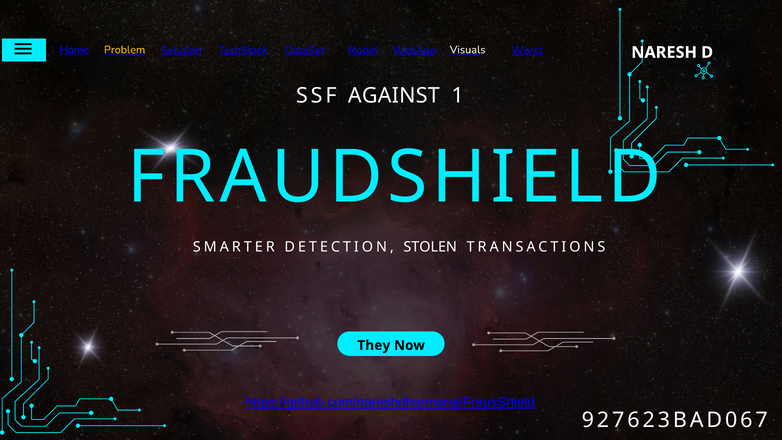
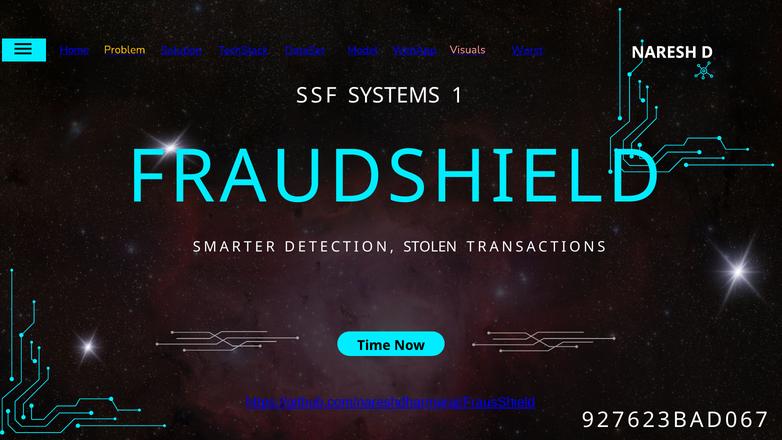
Visuals colour: white -> pink (468, 50)
AGAINST: AGAINST -> SYSTEMS (394, 96)
They: They -> Time (374, 345)
